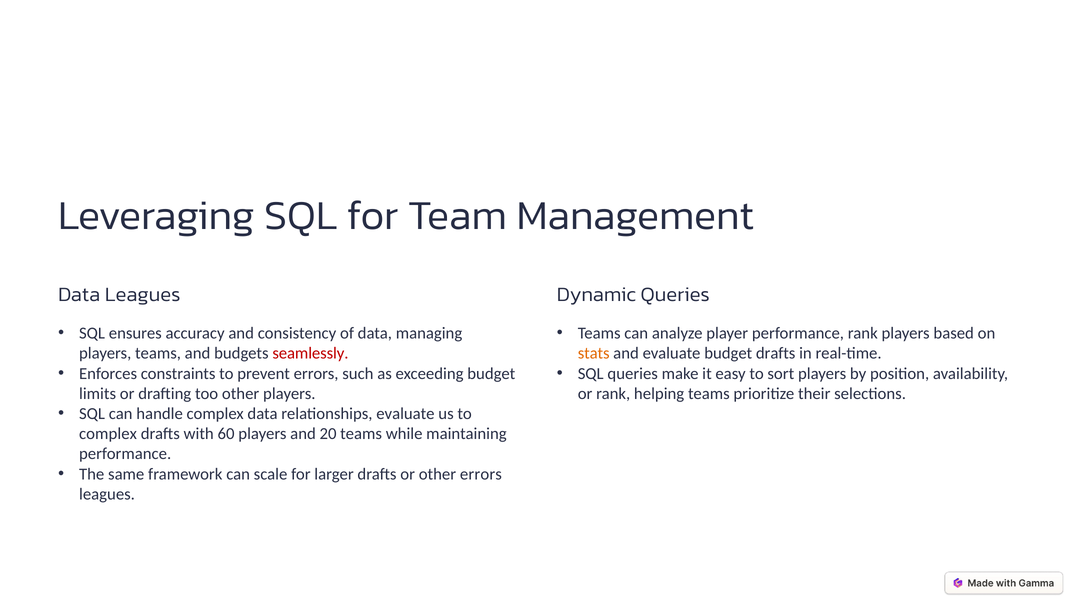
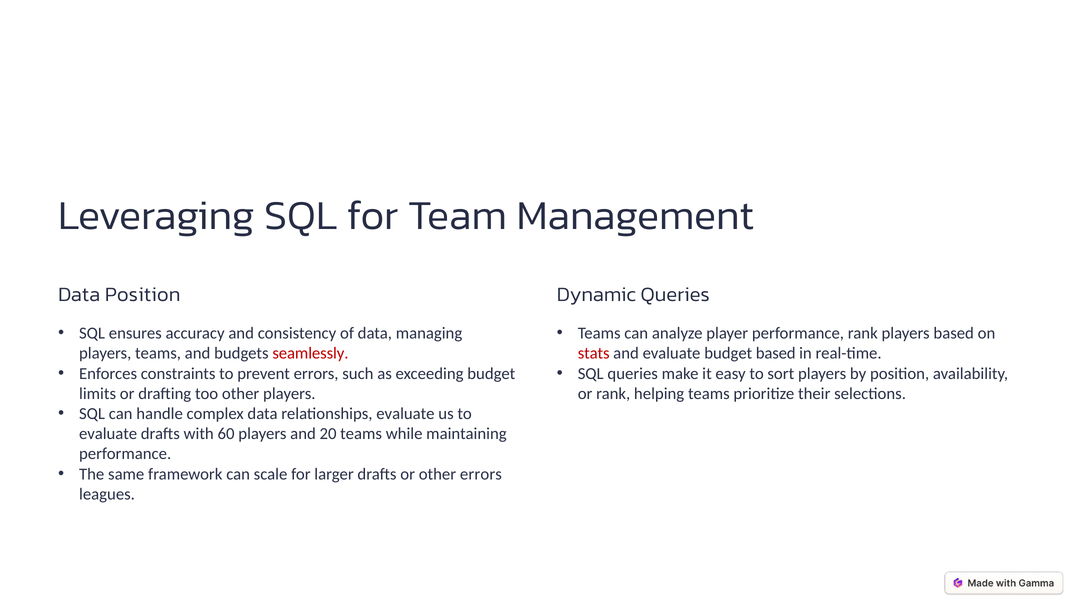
Data Leagues: Leagues -> Position (143, 294)
stats colour: orange -> red (594, 353)
budget drafts: drafts -> based (776, 353)
complex: complex -> evaluate (108, 434)
